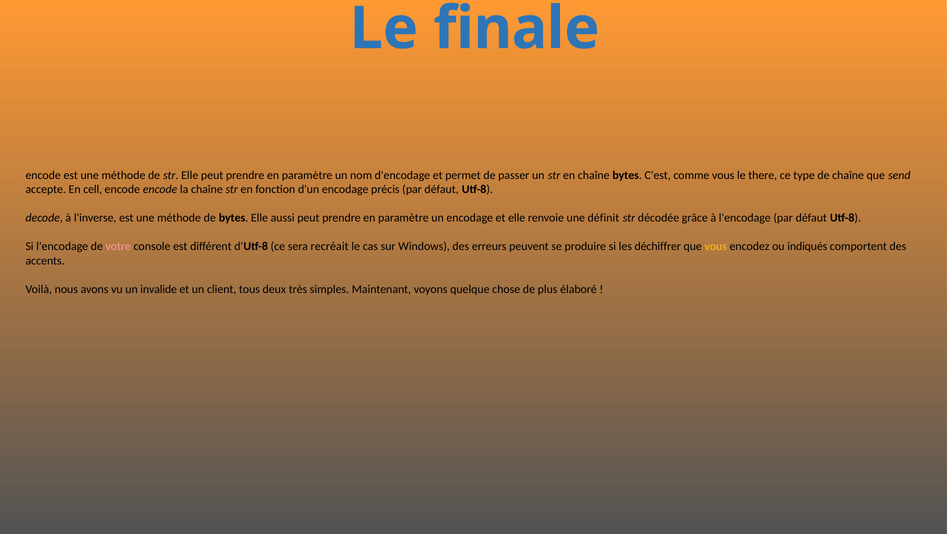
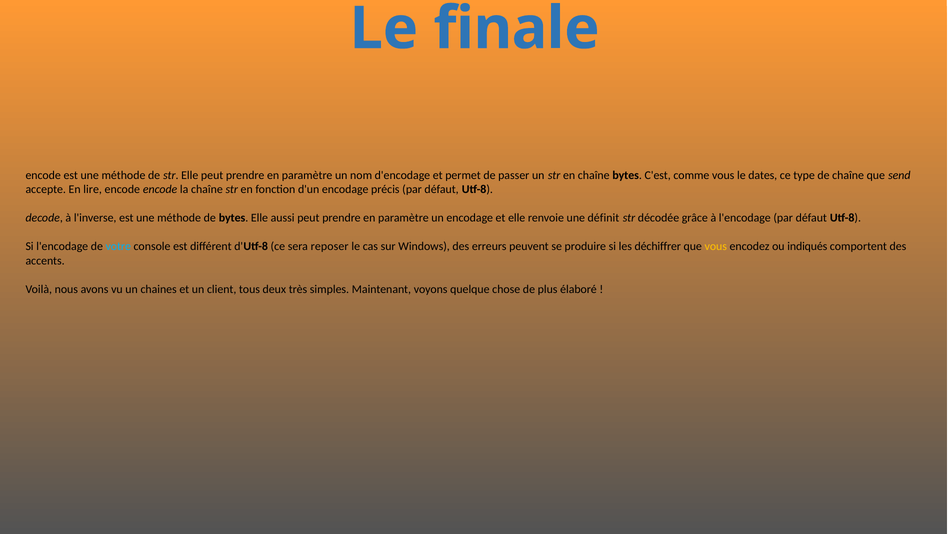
there: there -> dates (763, 175)
cell: cell -> lire (93, 189)
votre colour: pink -> light blue (118, 246)
recréait: recréait -> reposer (330, 246)
invalide: invalide -> chaines (159, 289)
